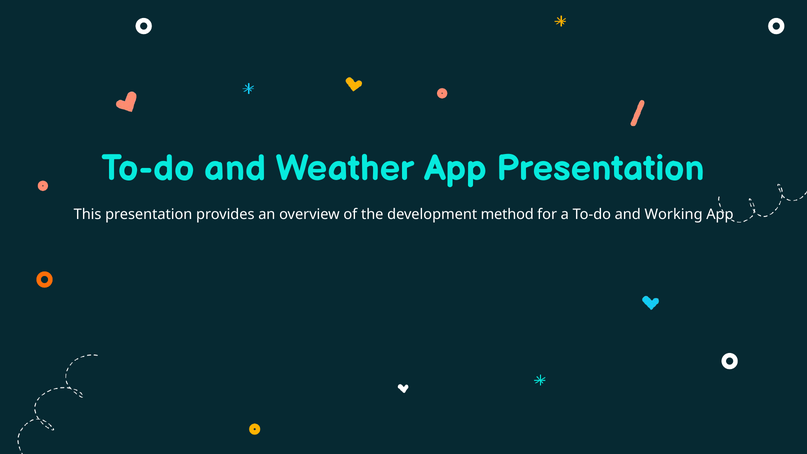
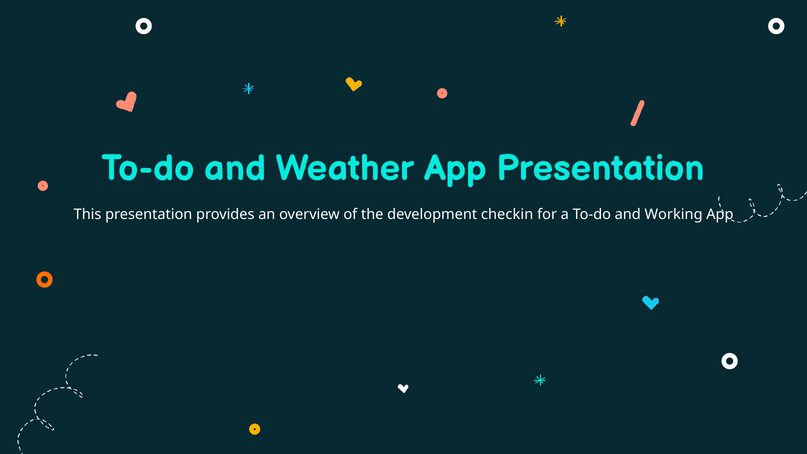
method: method -> checkin (507, 215)
